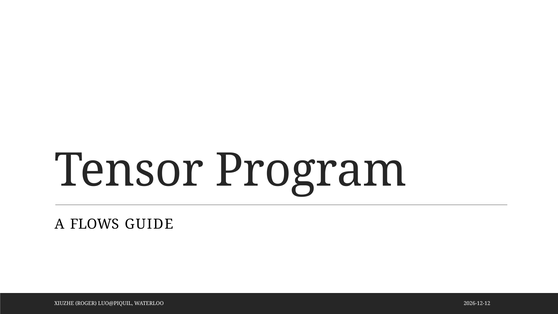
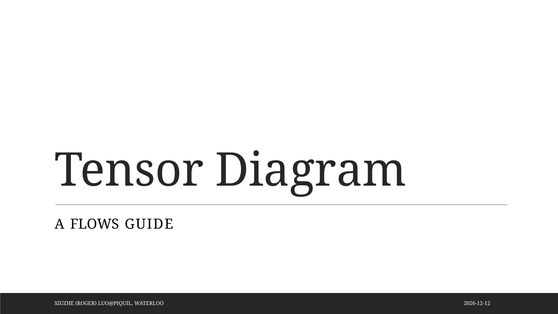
Program: Program -> Diagram (311, 170)
